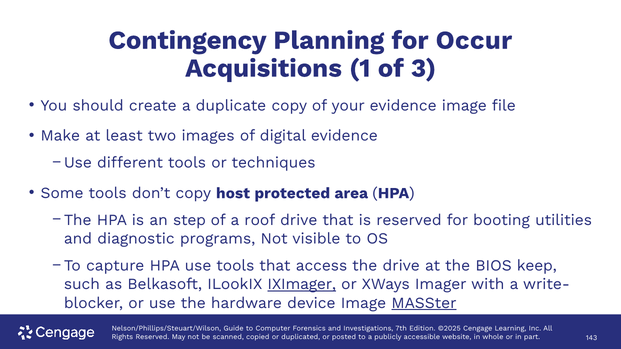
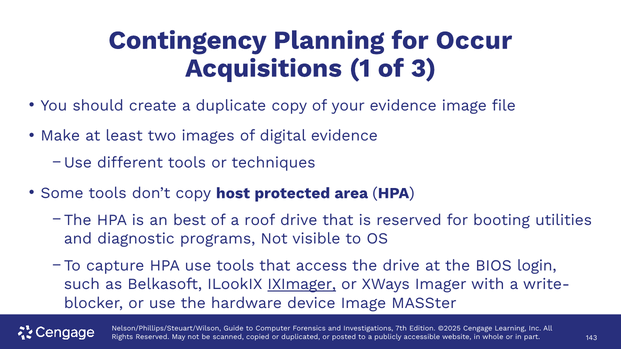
step: step -> best (189, 220)
keep: keep -> login (537, 266)
MASSter underline: present -> none (424, 303)
